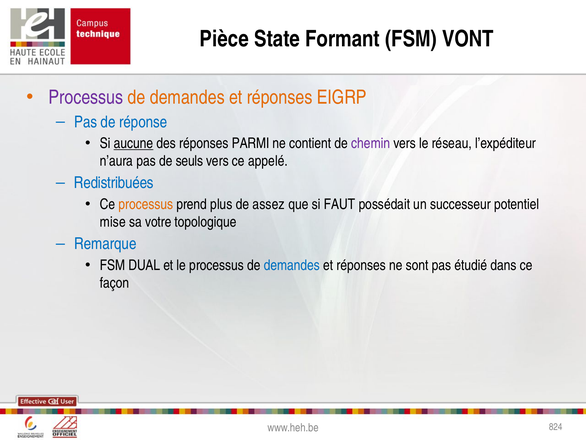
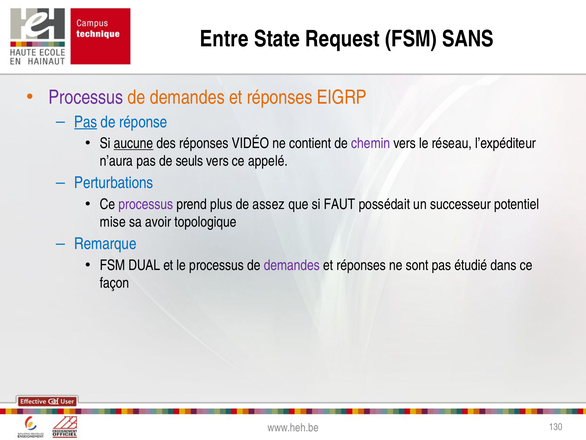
Pièce: Pièce -> Entre (224, 39)
Formant: Formant -> Request (342, 39)
VONT: VONT -> SANS (468, 39)
Pas underline: none -> present (86, 122)
PARMI: PARMI -> VIDÉO (251, 143)
Redistribuées: Redistribuées -> Perturbations (114, 183)
processus colour: orange -> purple (146, 204)
votre: votre -> avoir (158, 222)
demandes colour: blue -> purple (292, 265)
824: 824 -> 130 (556, 426)
